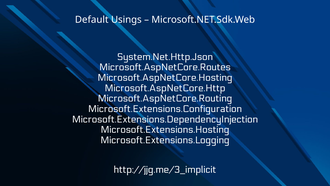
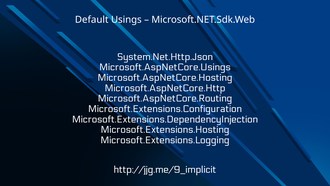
Microsoft.AspNetCore.Routes: Microsoft.AspNetCore.Routes -> Microsoft.AspNetCore.Usings (165, 67)
http://jjg.me/3_implicit: http://jjg.me/3_implicit -> http://jjg.me/9_implicit (165, 169)
